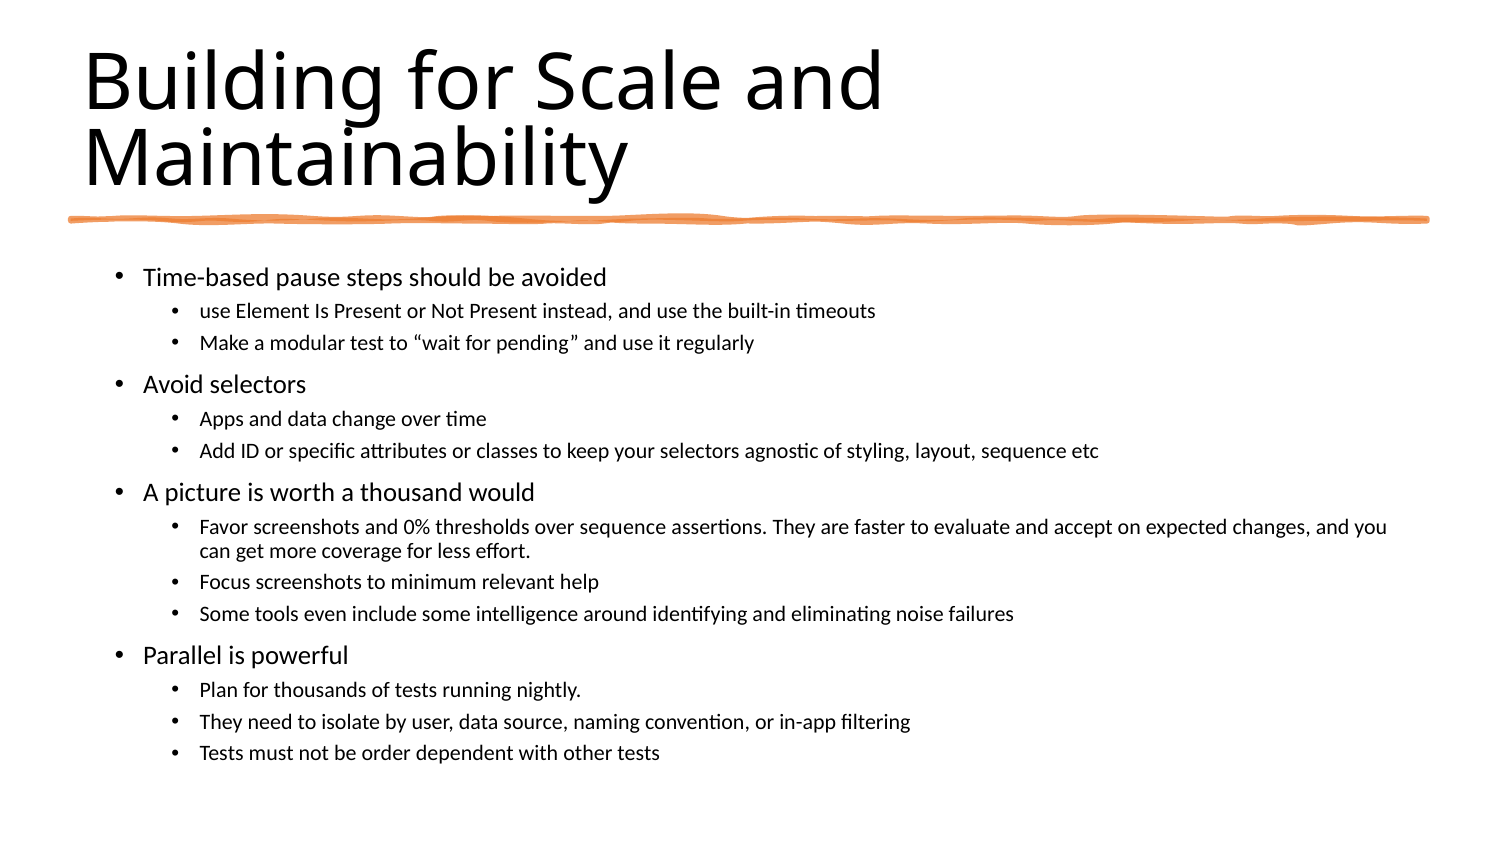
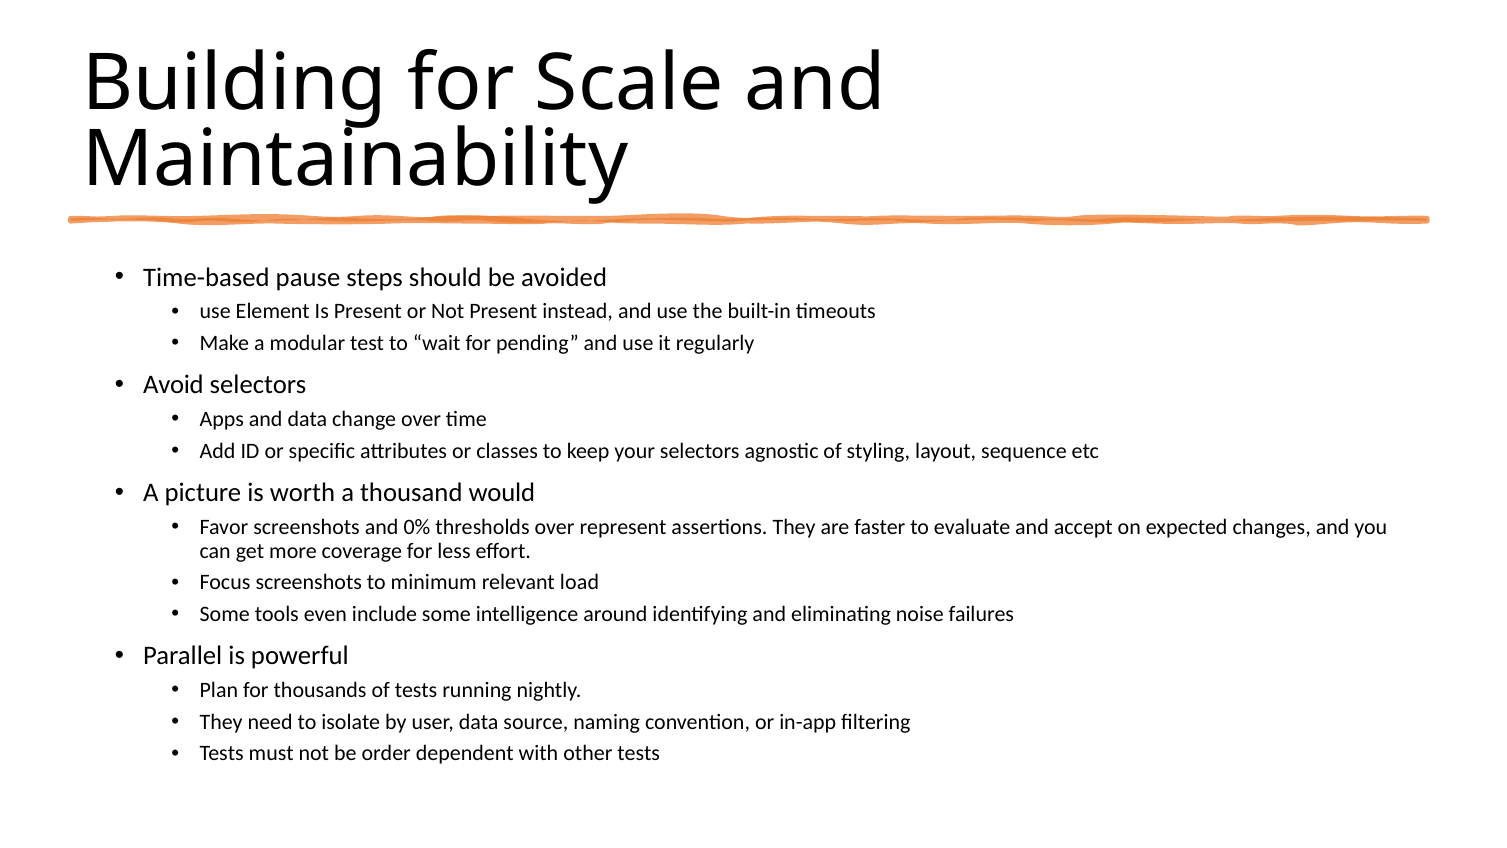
over sequence: sequence -> represent (623, 527)
help: help -> load (580, 582)
